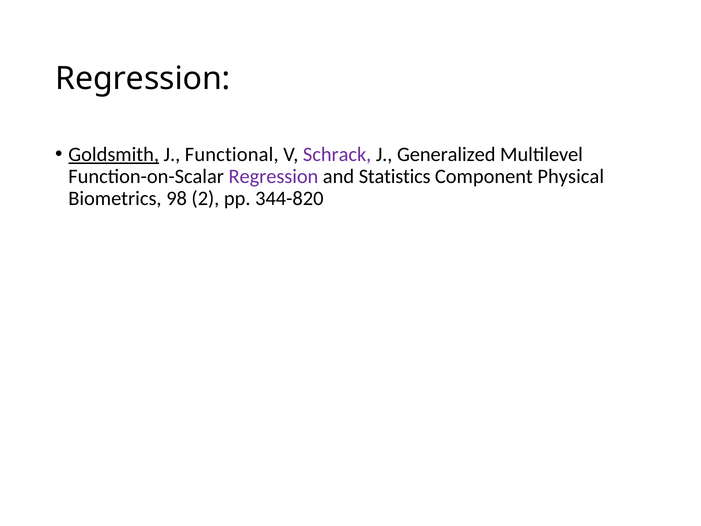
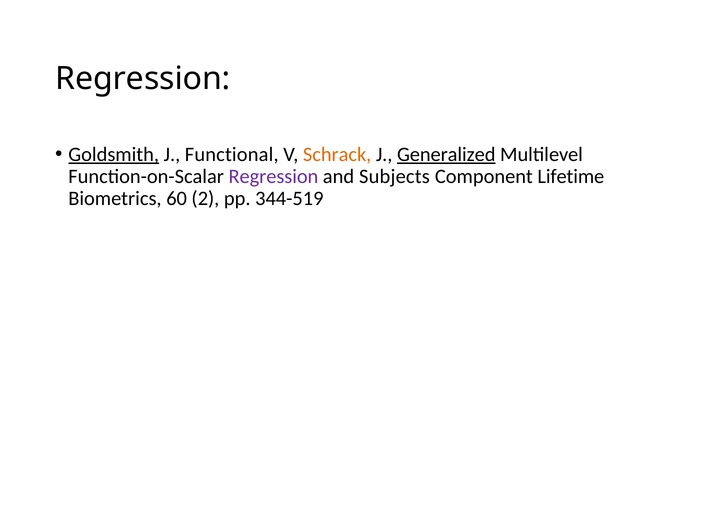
Schrack colour: purple -> orange (337, 154)
Generalized underline: none -> present (446, 154)
Statistics: Statistics -> Subjects (394, 176)
Physical: Physical -> Lifetime (571, 176)
98: 98 -> 60 (177, 199)
344-820: 344-820 -> 344-519 (289, 199)
